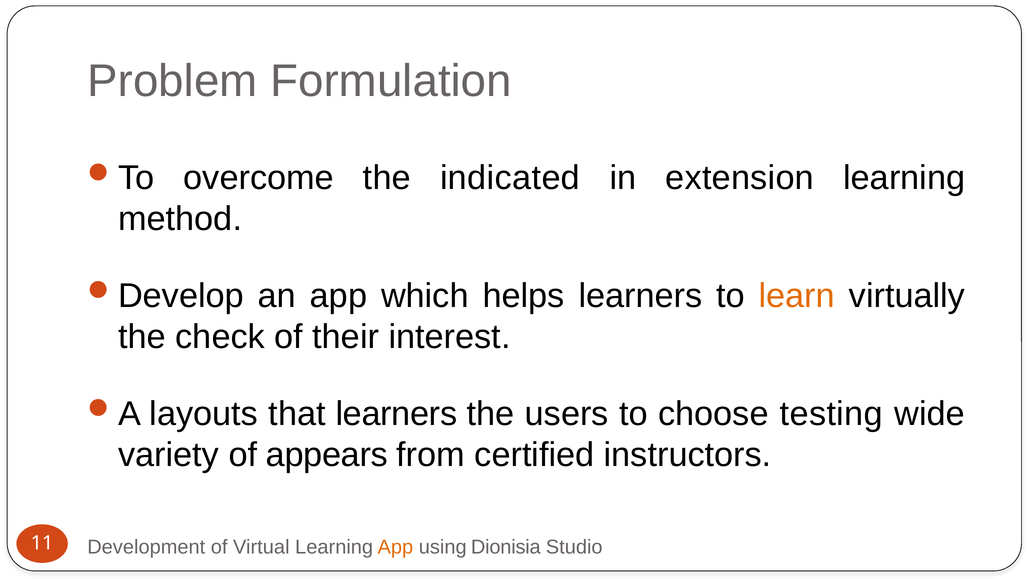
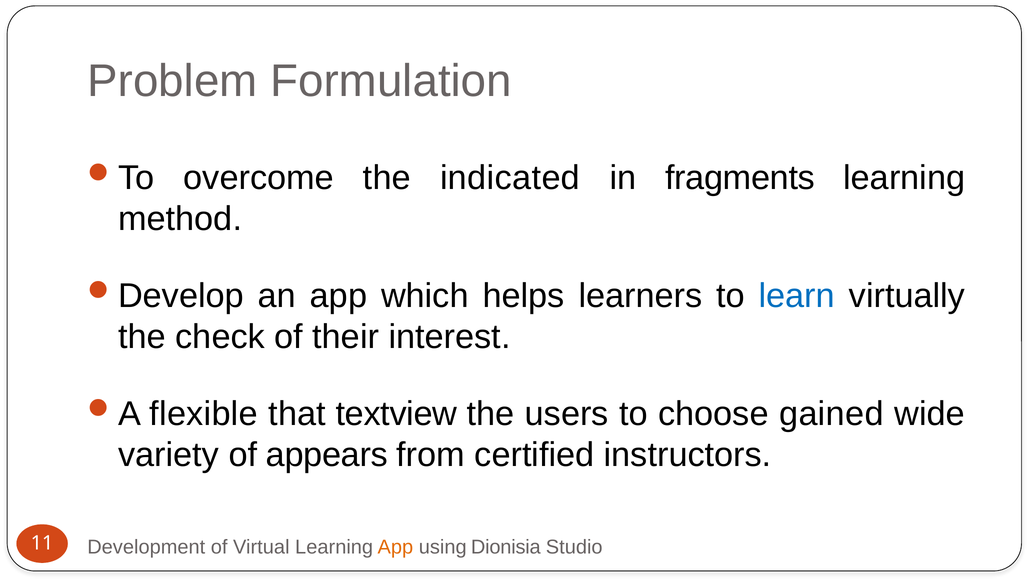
extension: extension -> fragments (740, 178)
learn colour: orange -> blue (797, 296)
layouts: layouts -> flexible (204, 414)
that learners: learners -> textview (396, 414)
testing: testing -> gained (831, 414)
